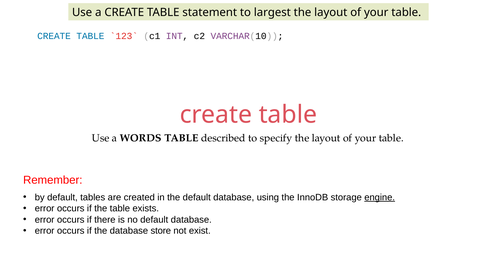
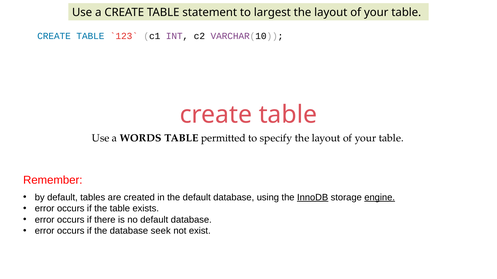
described: described -> permitted (223, 138)
InnoDB underline: none -> present (313, 198)
store: store -> seek (161, 231)
